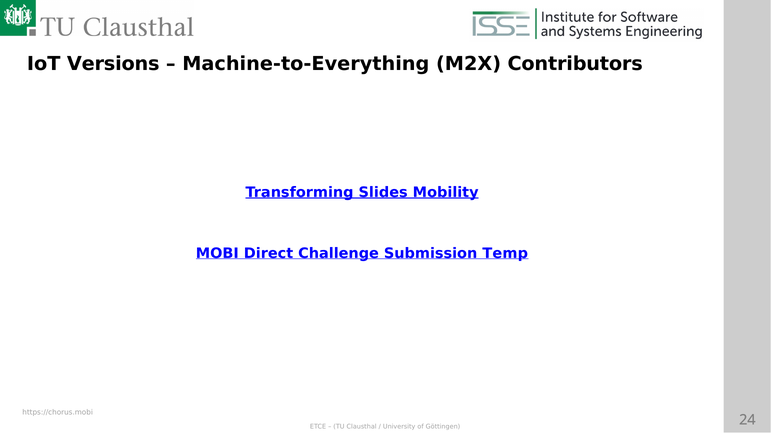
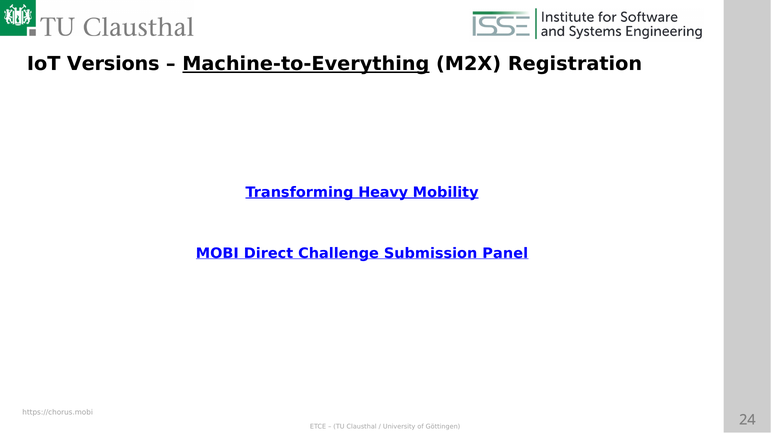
Machine-to-Everything underline: none -> present (306, 64)
Contributors: Contributors -> Registration (575, 64)
Slides: Slides -> Heavy (383, 193)
Temp: Temp -> Panel (505, 254)
